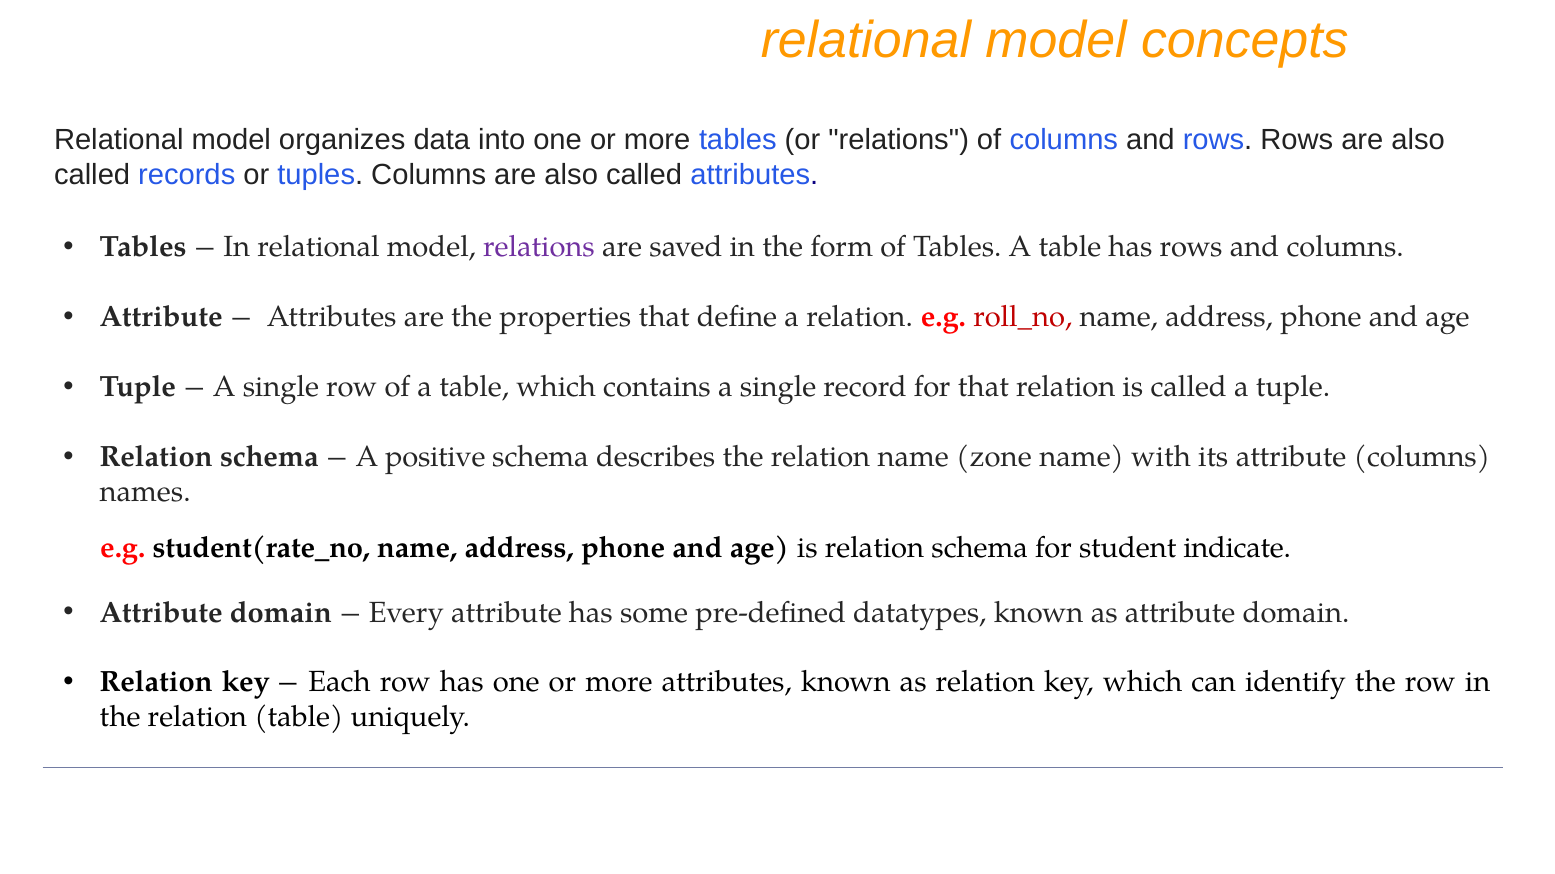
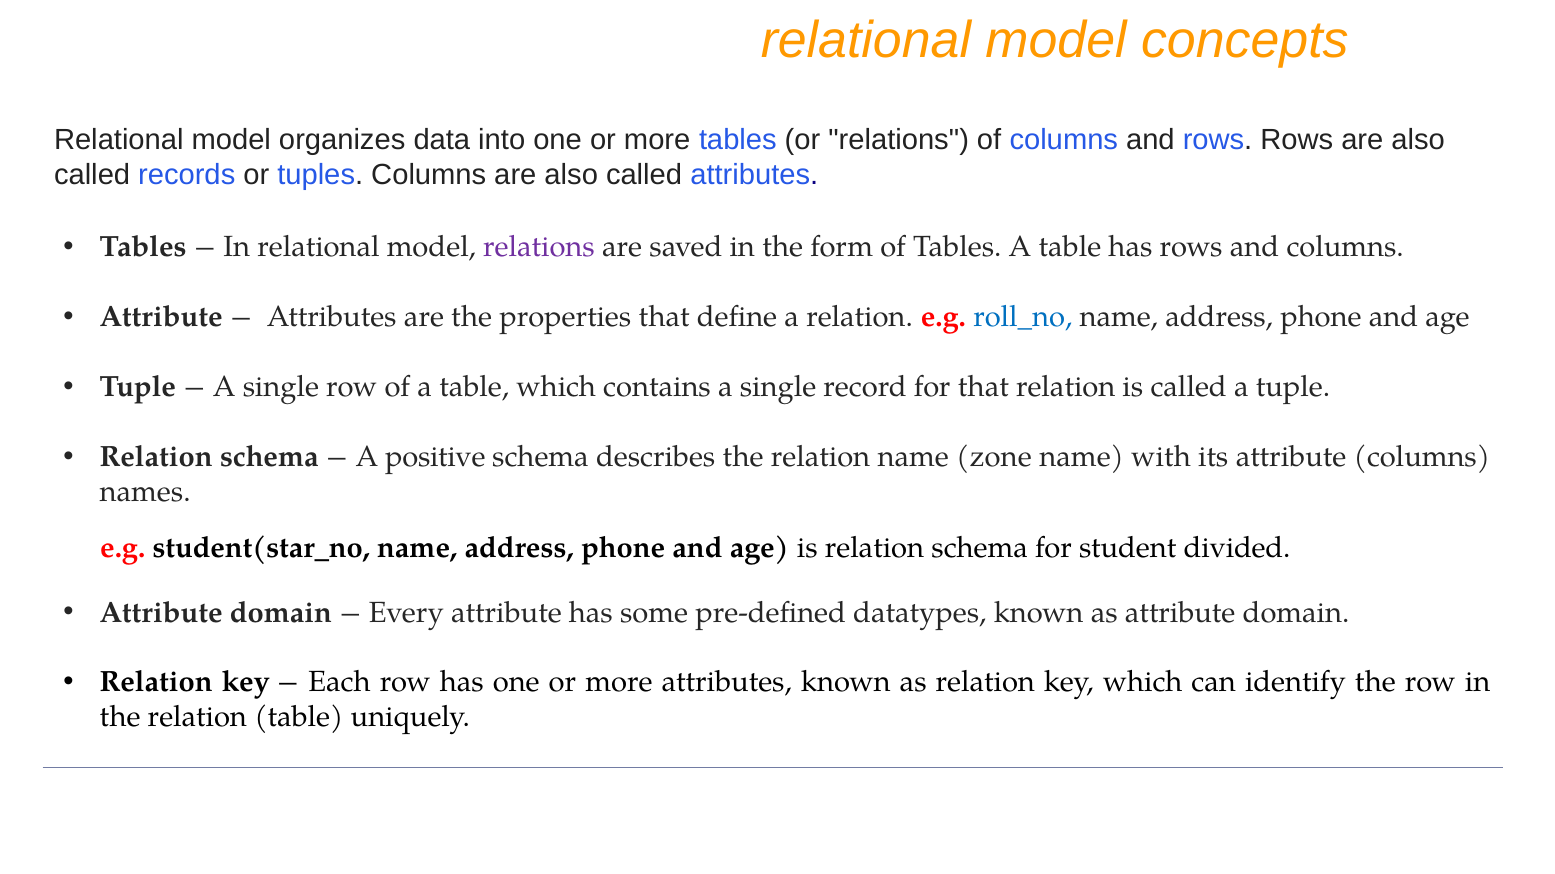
roll_no colour: red -> blue (1023, 318)
student(rate_no: student(rate_no -> student(star_no (261, 548)
indicate: indicate -> divided (1237, 548)
